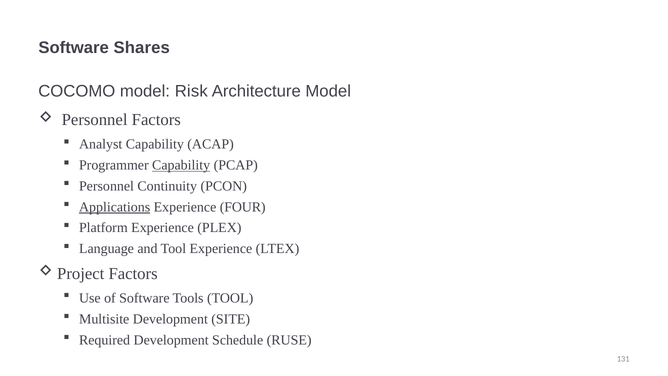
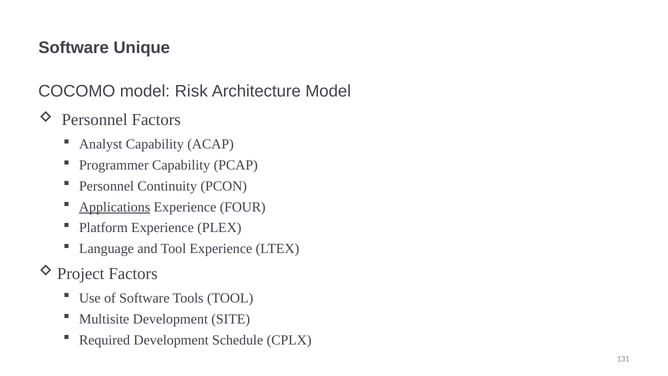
Shares: Shares -> Unique (142, 48)
Capability underline: present -> none (181, 165)
RUSE: RUSE -> CPLX (289, 340)
